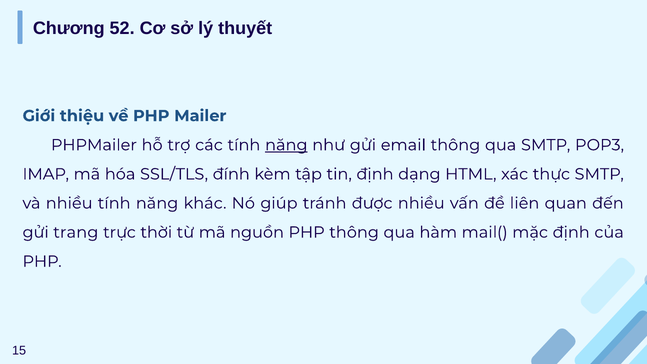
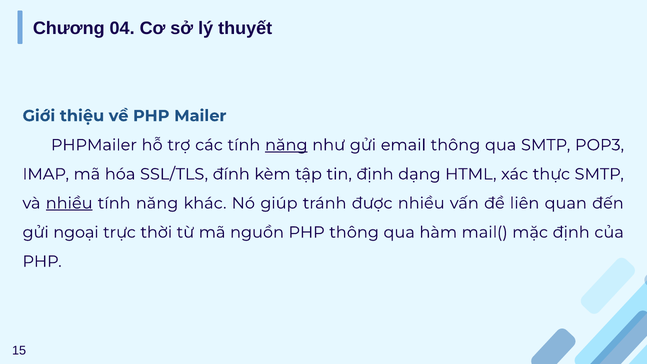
52: 52 -> 04 (122, 28)
nhiều underline: none -> present (69, 203)
trang: trang -> ngoại (76, 232)
